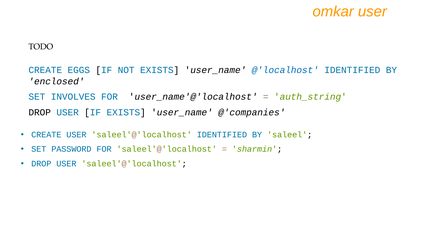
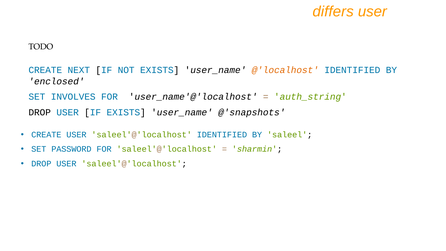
omkar: omkar -> differs (333, 12)
EGGS: EGGS -> NEXT (79, 70)
@'localhost colour: blue -> orange (285, 70)
@'companies: @'companies -> @'snapshots (252, 112)
